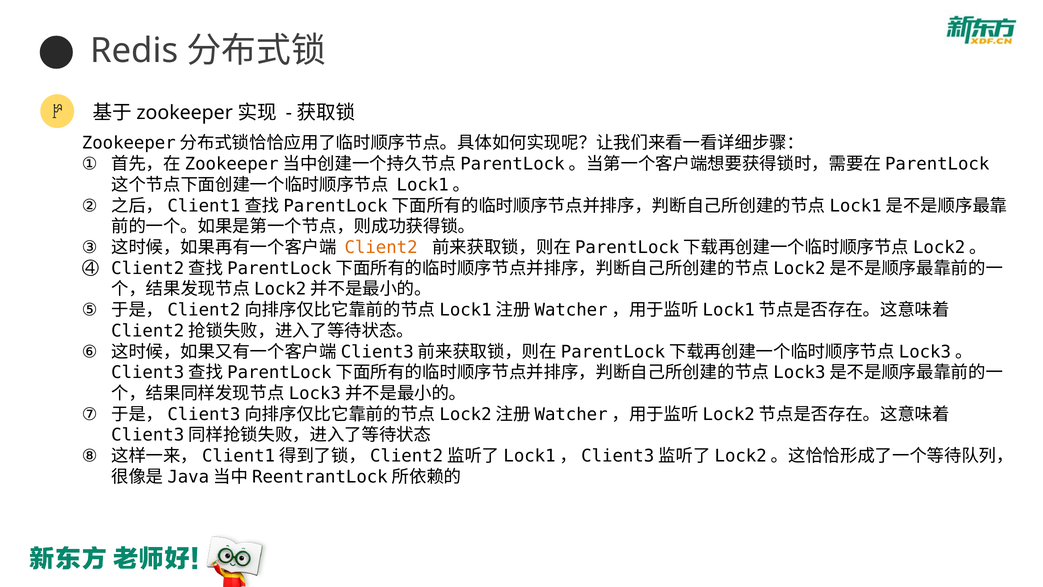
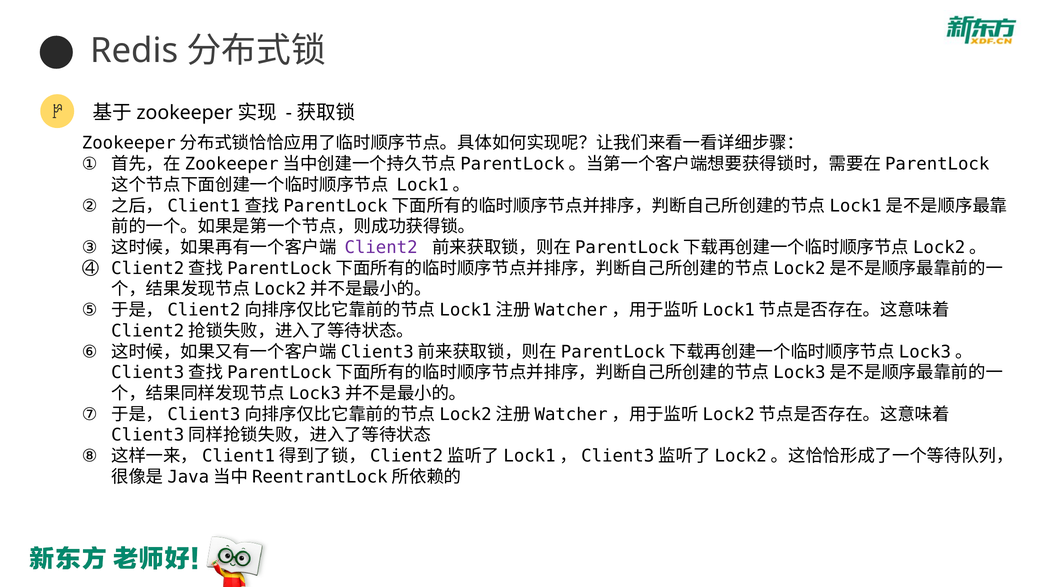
Client2 colour: orange -> purple (381, 247)
